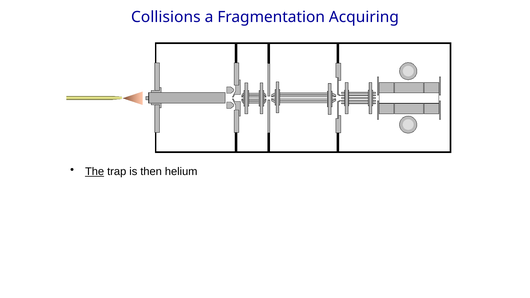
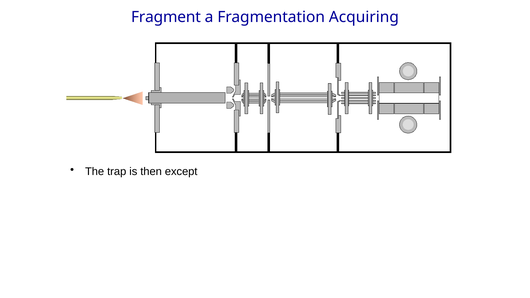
Collisions: Collisions -> Fragment (166, 17)
The underline: present -> none (95, 172)
helium: helium -> except (181, 172)
